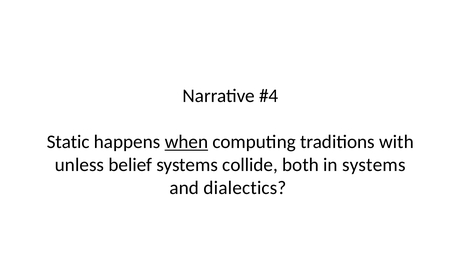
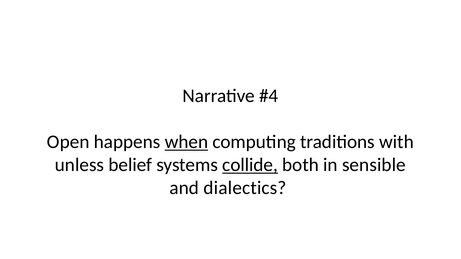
Static: Static -> Open (68, 142)
collide underline: none -> present (250, 165)
in systems: systems -> sensible (374, 165)
